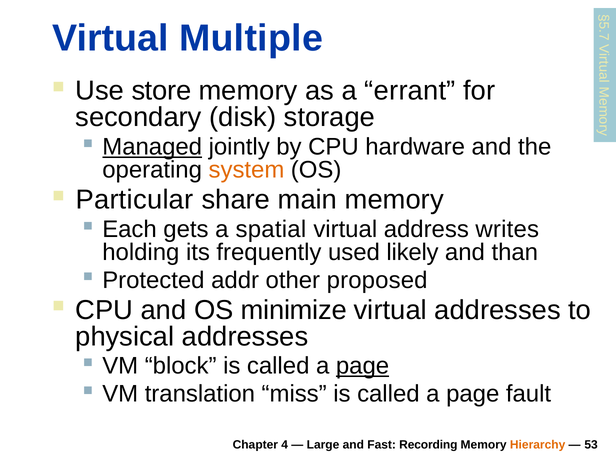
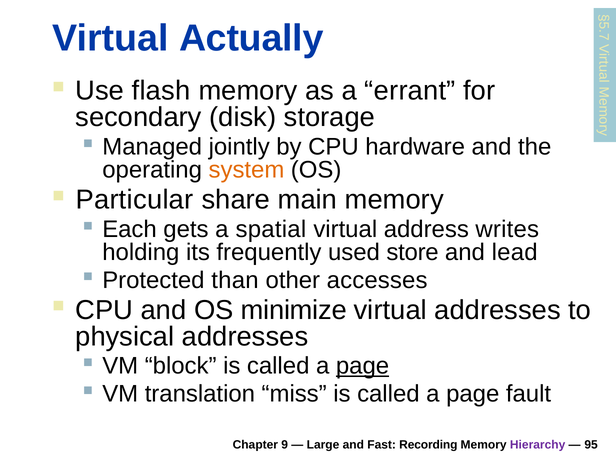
Multiple: Multiple -> Actually (251, 38)
store: store -> flash (161, 91)
Managed underline: present -> none (152, 147)
likely: likely -> store (413, 252)
than: than -> lead (515, 252)
addr: addr -> than (235, 280)
proposed: proposed -> accesses (377, 280)
4: 4 -> 9 (285, 445)
Hierarchy colour: orange -> purple (538, 445)
53: 53 -> 95 (591, 445)
